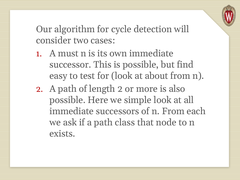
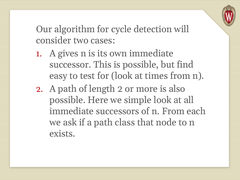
must: must -> gives (68, 53)
about: about -> times (156, 76)
